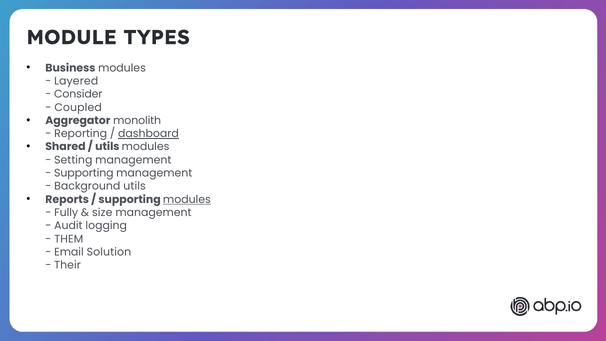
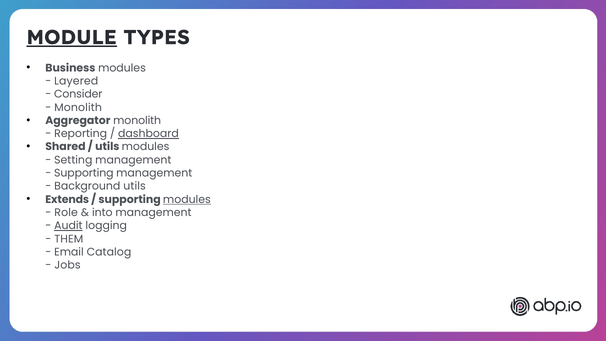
MODULE underline: none -> present (72, 37)
Coupled: Coupled -> Monolith (78, 107)
Reports: Reports -> Extends (67, 199)
Fully: Fully -> Role (66, 213)
size: size -> into (102, 213)
Audit underline: none -> present (68, 226)
Solution: Solution -> Catalog (109, 252)
Their: Their -> Jobs (68, 265)
